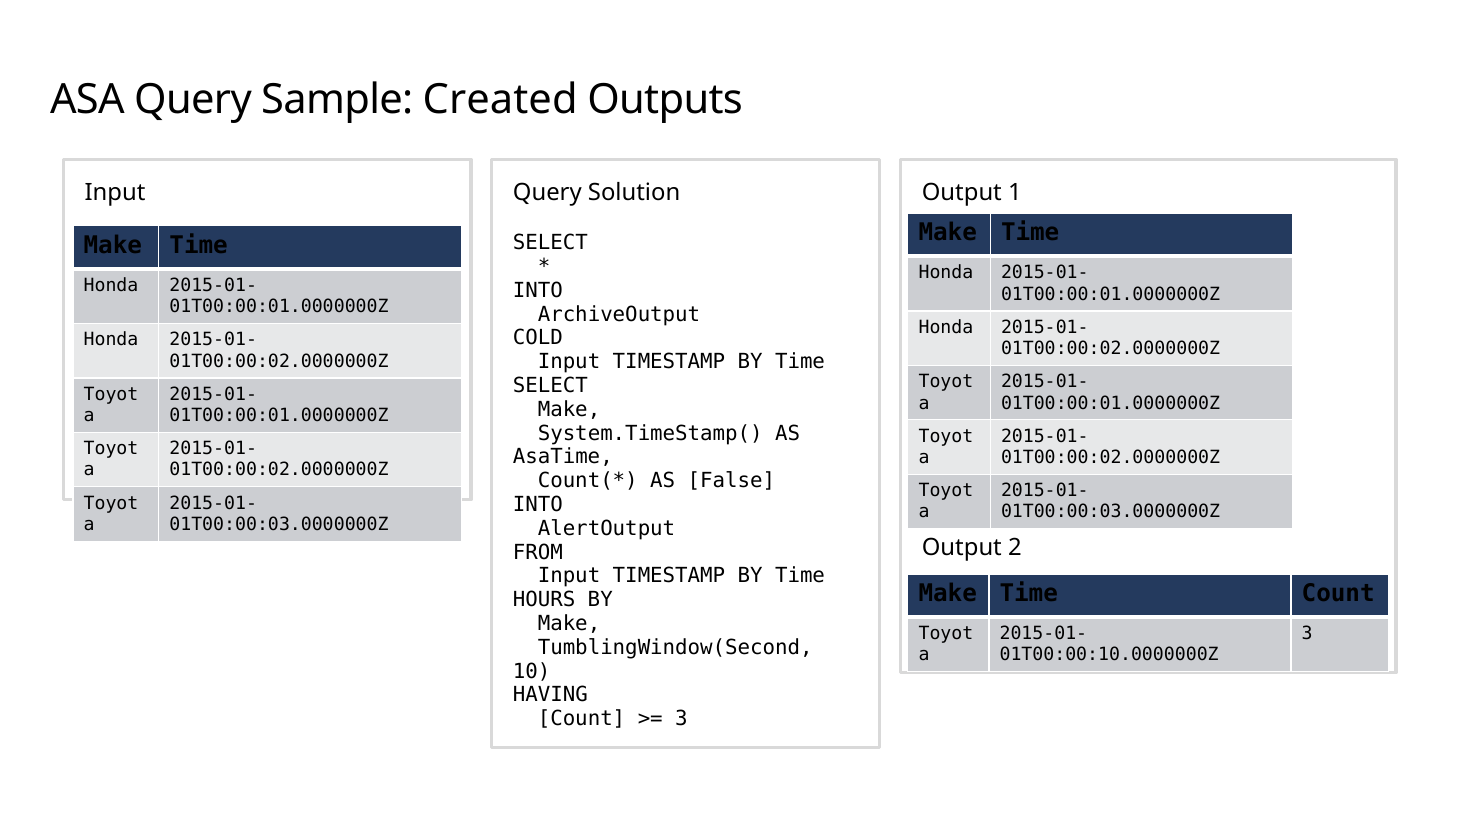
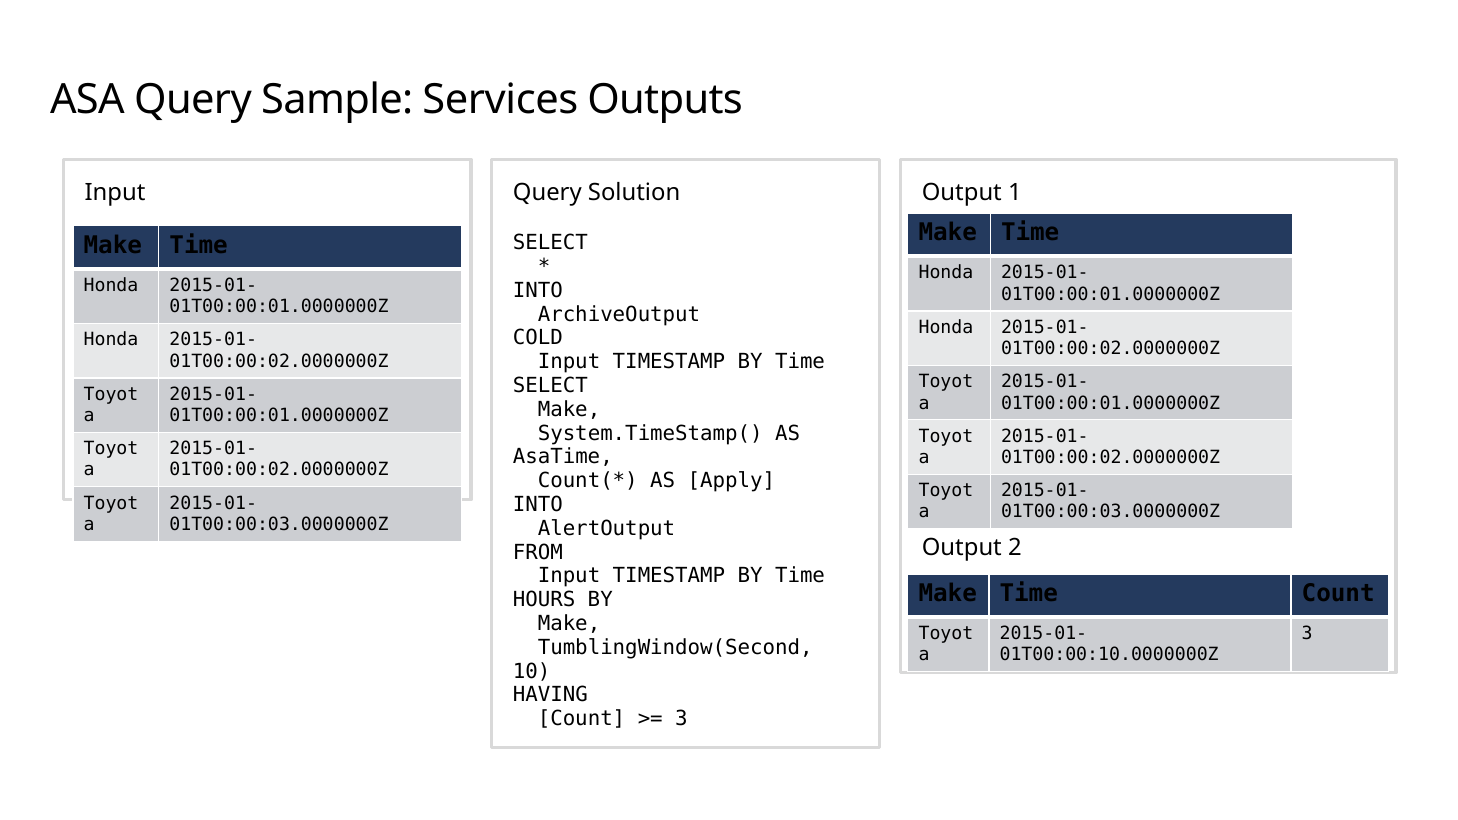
Created: Created -> Services (500, 100)
False: False -> Apply (731, 481)
